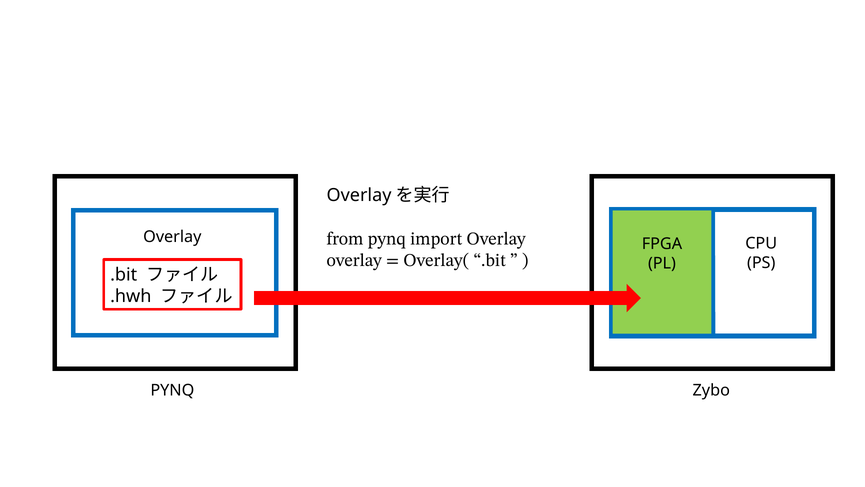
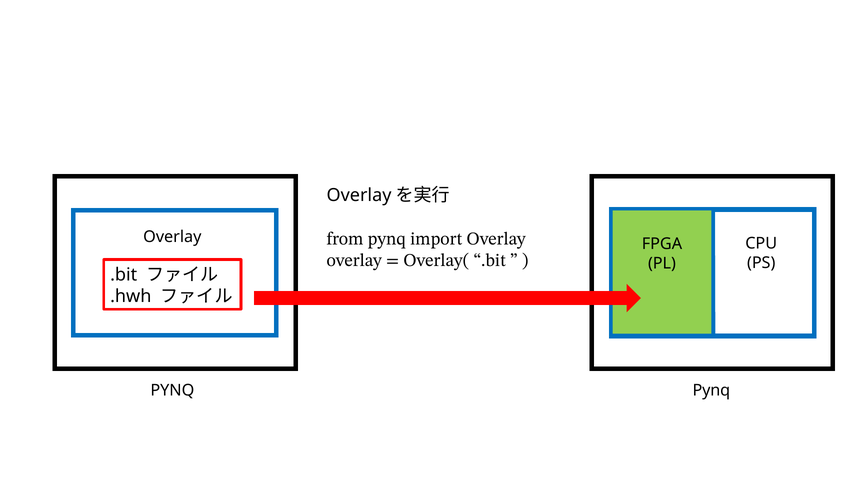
PYNQ Zybo: Zybo -> Pynq (711, 390)
